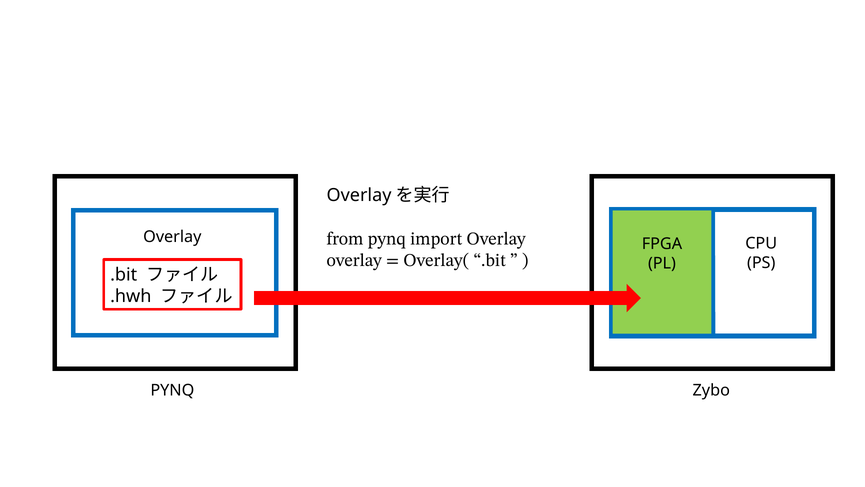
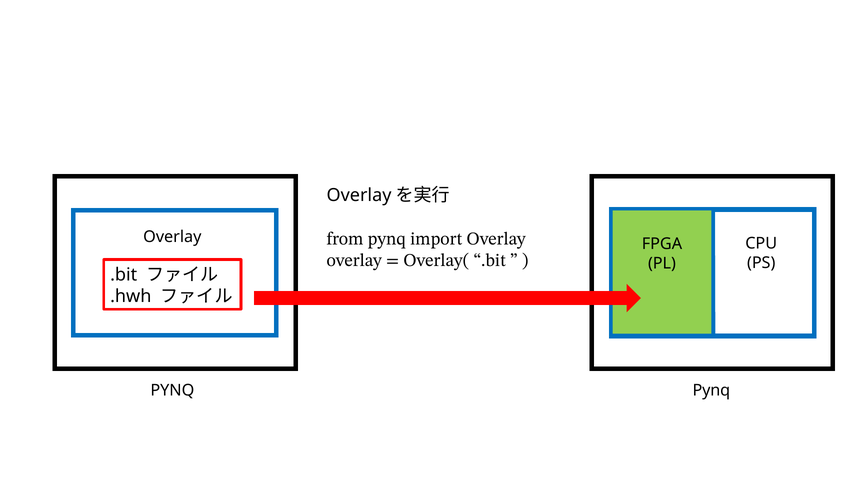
PYNQ Zybo: Zybo -> Pynq (711, 390)
